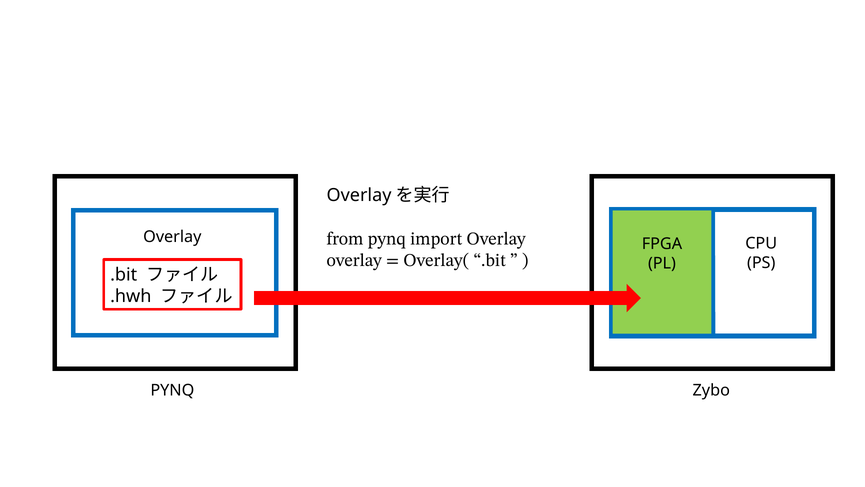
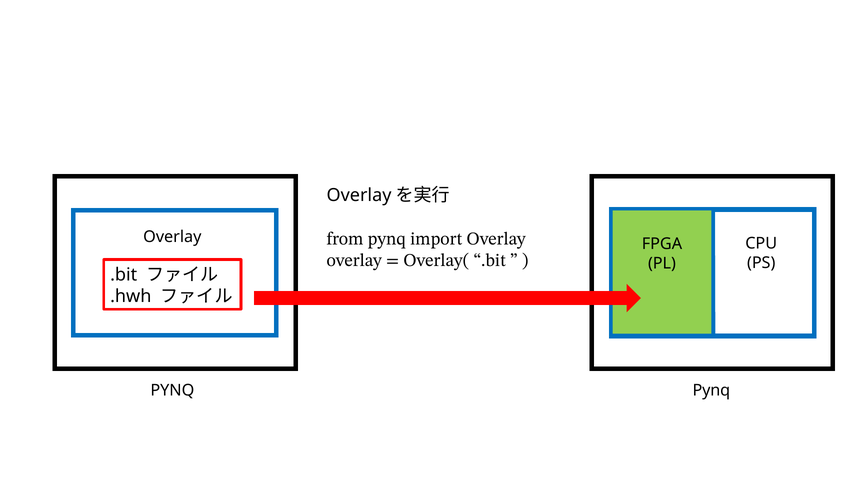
PYNQ Zybo: Zybo -> Pynq (711, 390)
